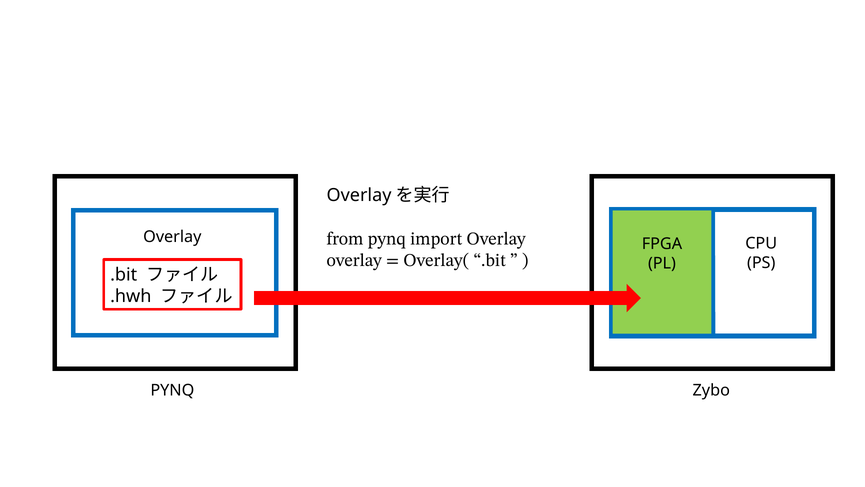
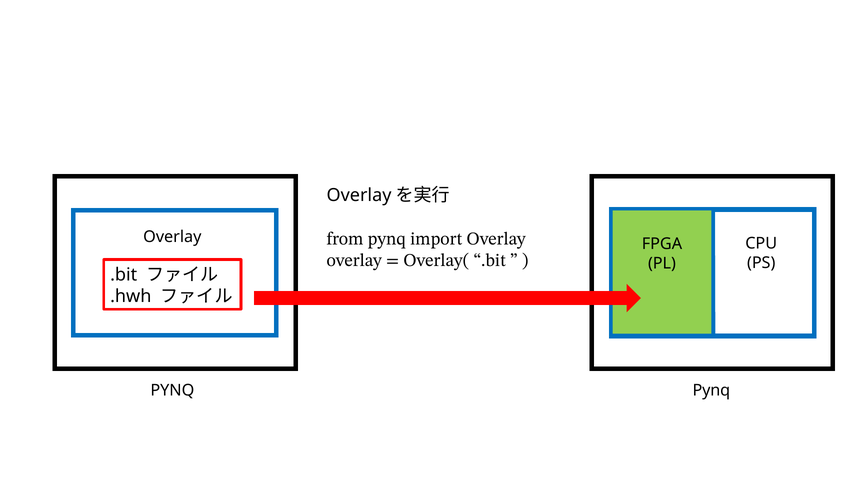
PYNQ Zybo: Zybo -> Pynq (711, 390)
